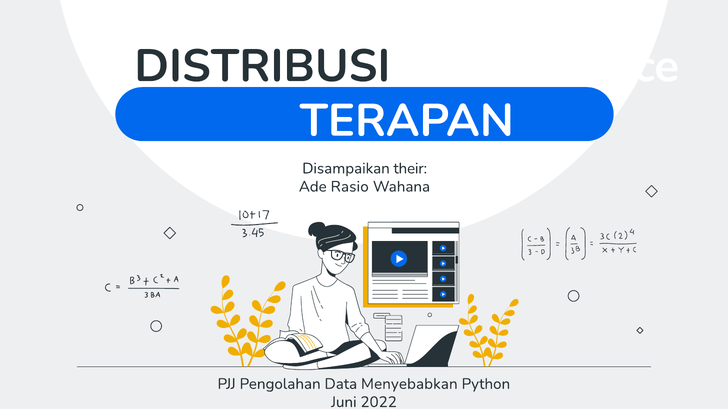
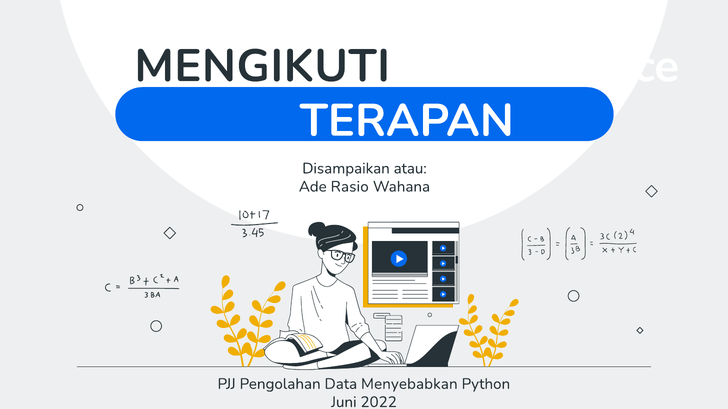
DISTRIBUSI: DISTRIBUSI -> MENGIKUTI (262, 66)
their: their -> atau (410, 169)
